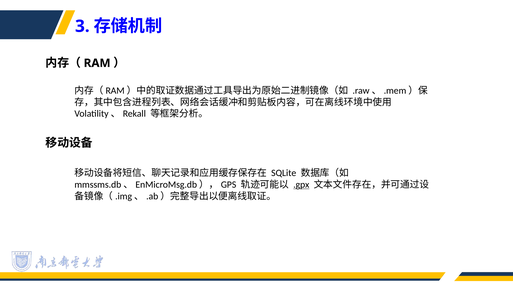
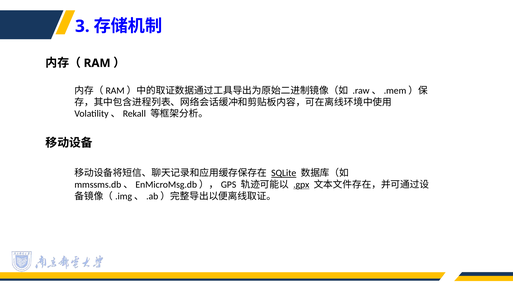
SQLite underline: none -> present (284, 173)
